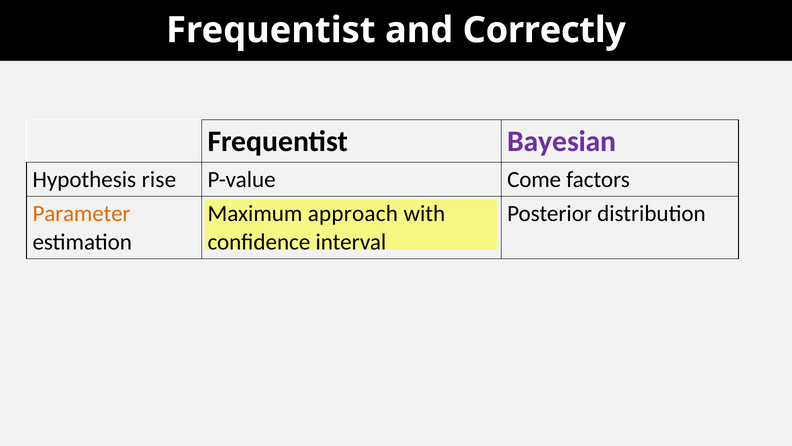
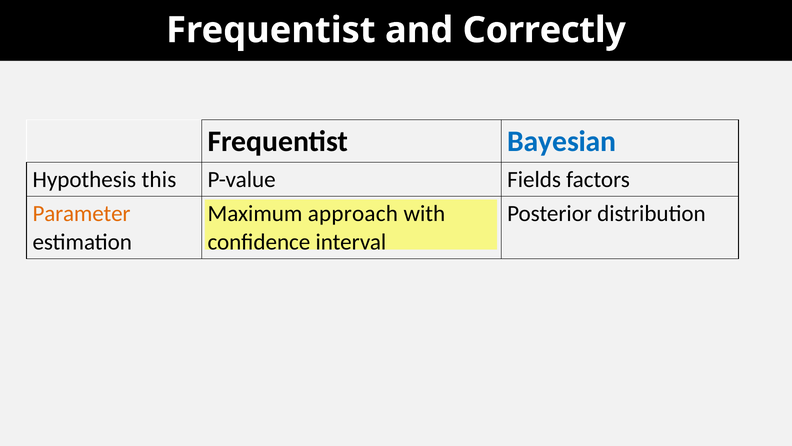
Bayesian colour: purple -> blue (562, 141)
rise: rise -> this (159, 179)
Come: Come -> Fields (534, 179)
